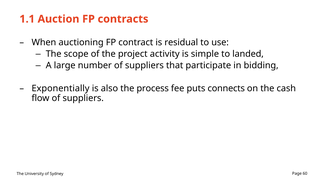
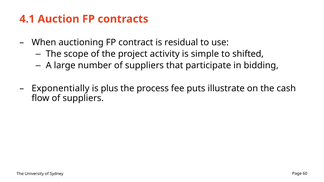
1.1: 1.1 -> 4.1 (27, 19)
landed: landed -> shifted (248, 54)
also: also -> plus (109, 89)
connects: connects -> illustrate (226, 89)
